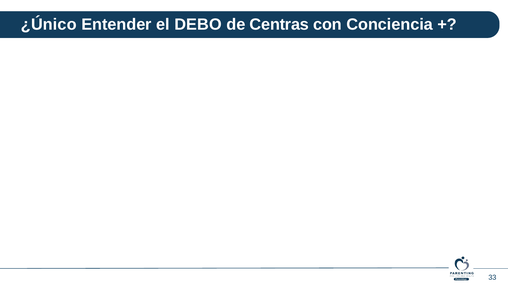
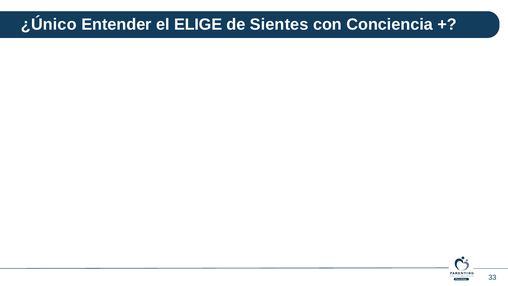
DEBO: DEBO -> ELIGE (198, 24)
Centras: Centras -> Sientes (279, 24)
